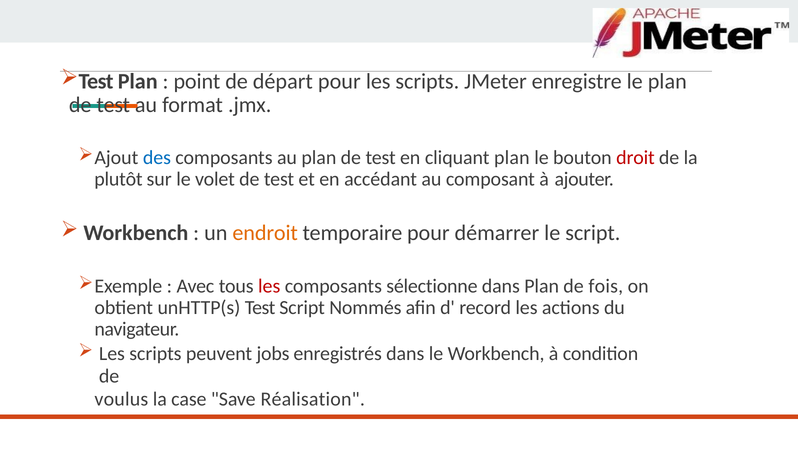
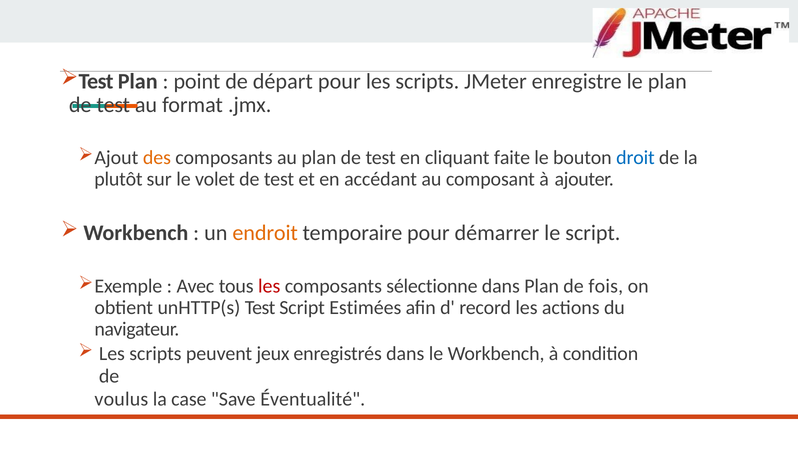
des colour: blue -> orange (157, 158)
cliquant plan: plan -> faite (512, 158)
droit colour: red -> blue (635, 158)
Nommés: Nommés -> Estimées (365, 307)
jobs: jobs -> jeux (273, 353)
Réalisation: Réalisation -> Éventualité (313, 399)
